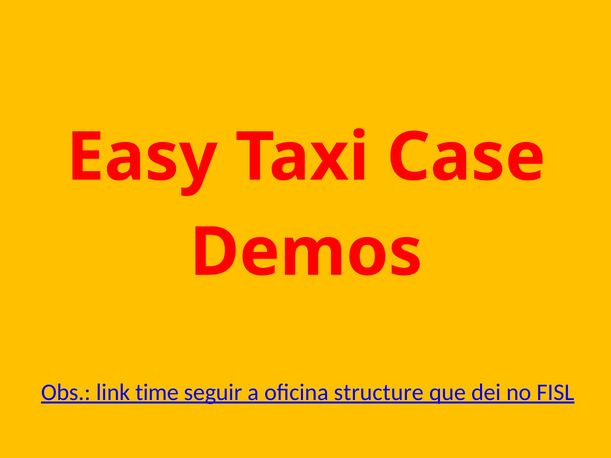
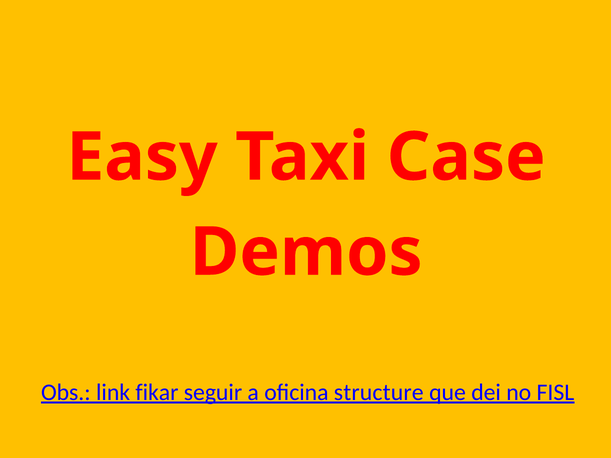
time: time -> fikar (157, 392)
